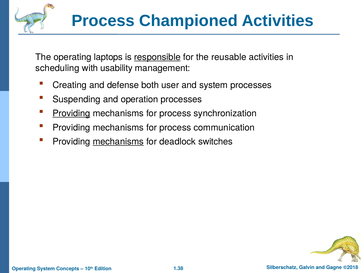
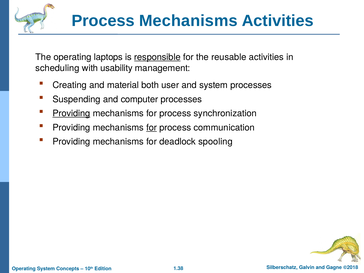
Process Championed: Championed -> Mechanisms (188, 21)
defense: defense -> material (123, 85)
operation: operation -> computer (139, 99)
for underline: none -> present (152, 128)
mechanisms underline: present -> none (118, 142)
switches: switches -> spooling (215, 142)
